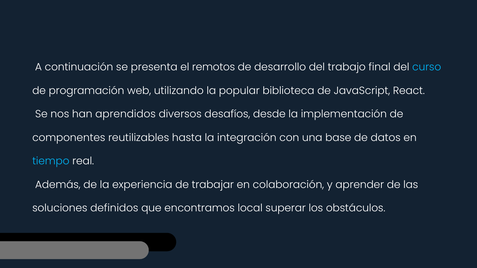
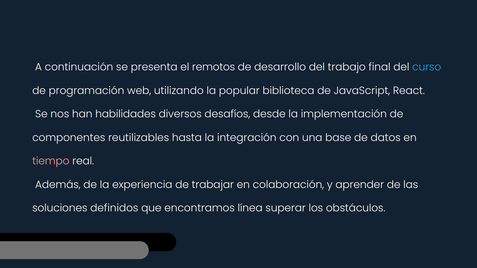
aprendidos: aprendidos -> habilidades (126, 114)
tiempo colour: light blue -> pink (51, 161)
local: local -> línea (250, 208)
